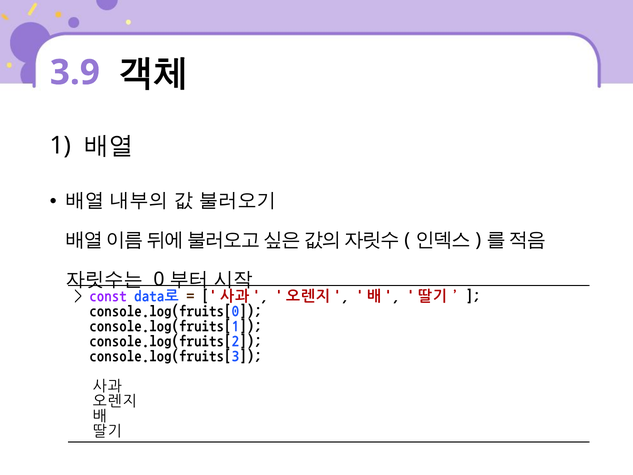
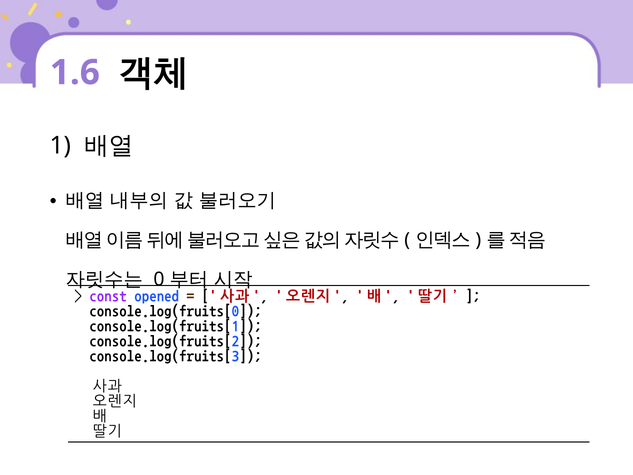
3.9: 3.9 -> 1.6 (75, 73)
data로: data로 -> opened (157, 296)
